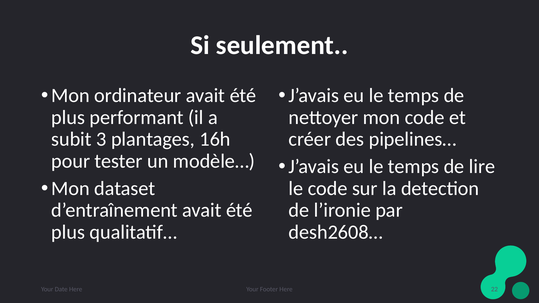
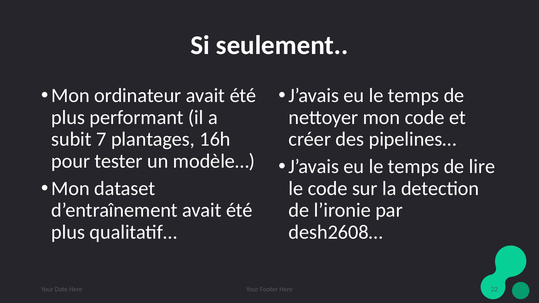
3: 3 -> 7 (101, 139)
